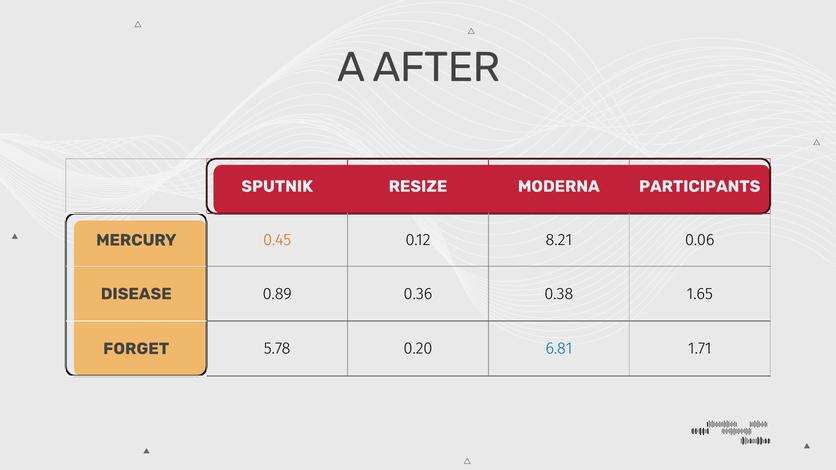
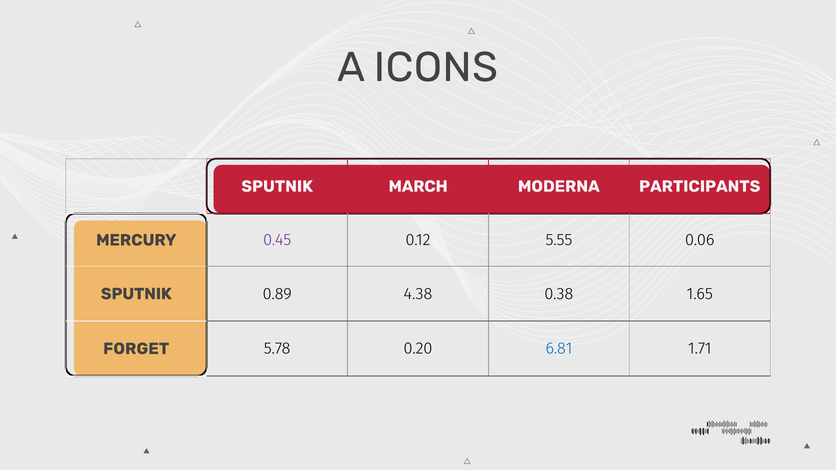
AFTER: AFTER -> ICONS (436, 67)
RESIZE: RESIZE -> MARCH (418, 186)
0.45 colour: orange -> purple (277, 240)
8.21: 8.21 -> 5.55 (559, 240)
DISEASE: DISEASE -> SPUTNIK (136, 294)
0.36: 0.36 -> 4.38 (418, 294)
